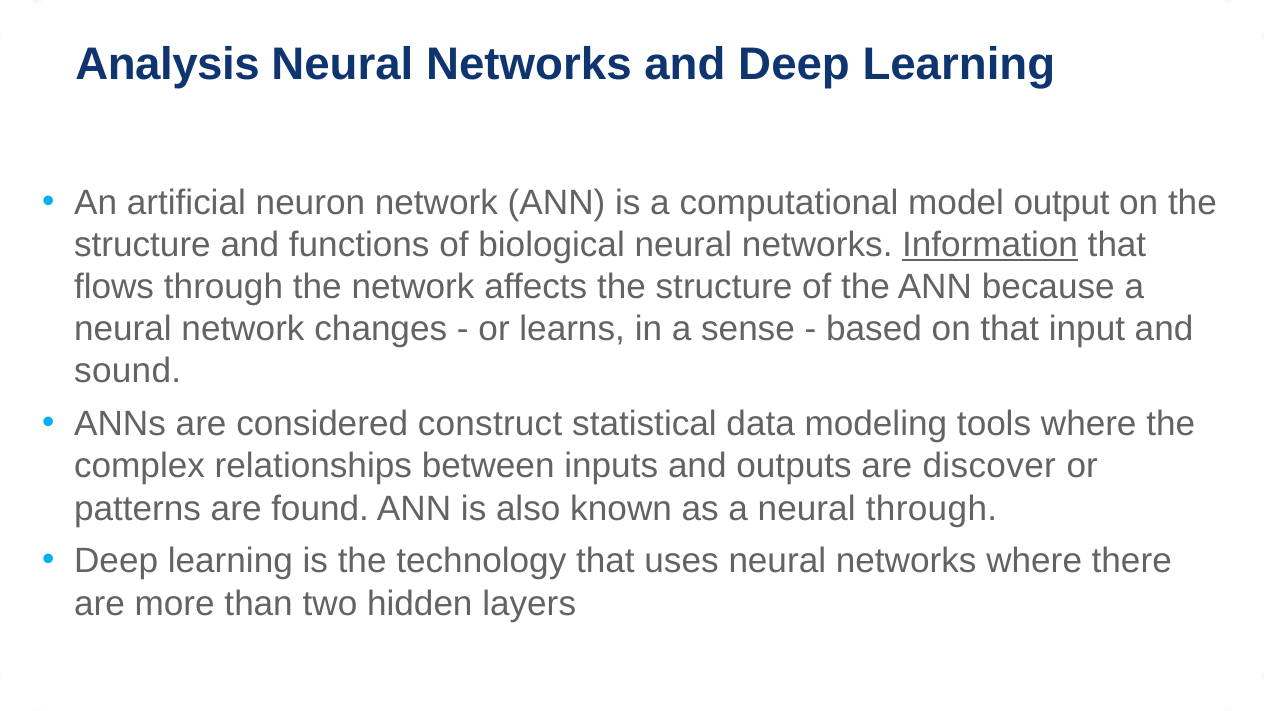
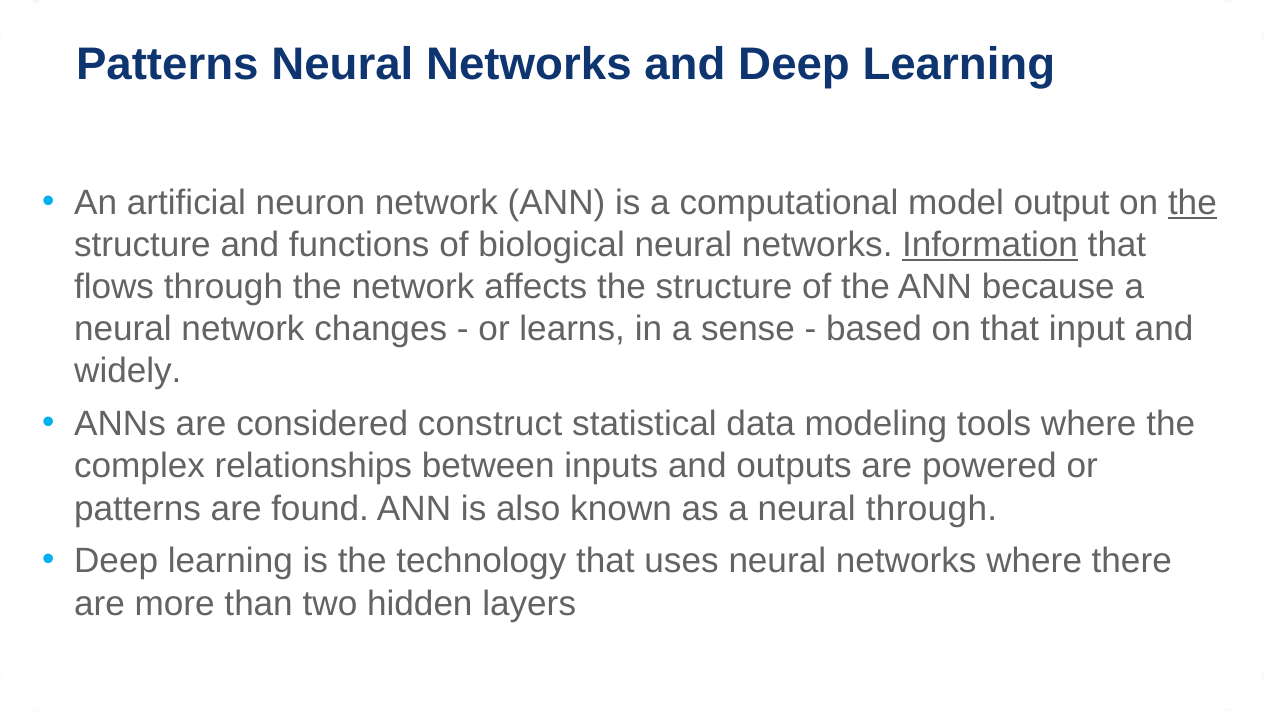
Analysis: Analysis -> Patterns (167, 64)
the underline: none -> present (1192, 203)
sound: sound -> widely (128, 371)
discover: discover -> powered (989, 466)
